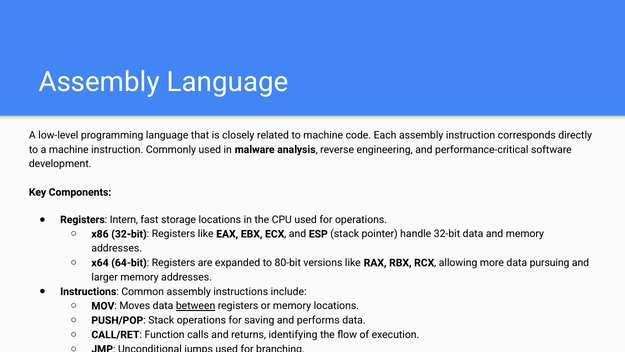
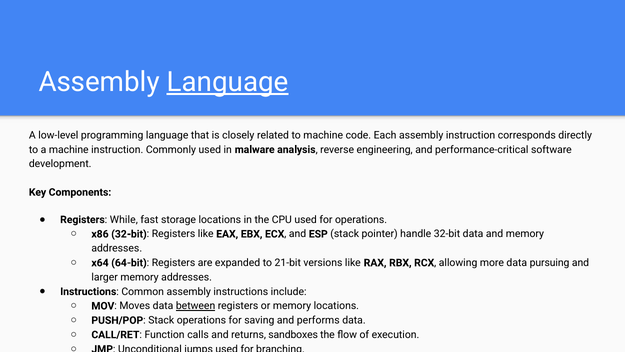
Language underline: none -> present (228, 82)
Intern: Intern -> While (124, 219)
80-bit: 80-bit -> 21-bit (288, 263)
identifying: identifying -> sandboxes (293, 334)
